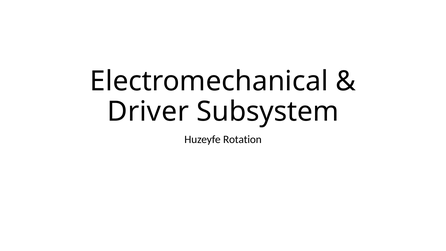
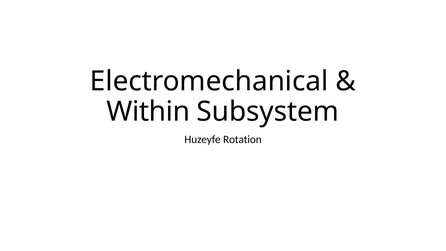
Driver: Driver -> Within (148, 111)
